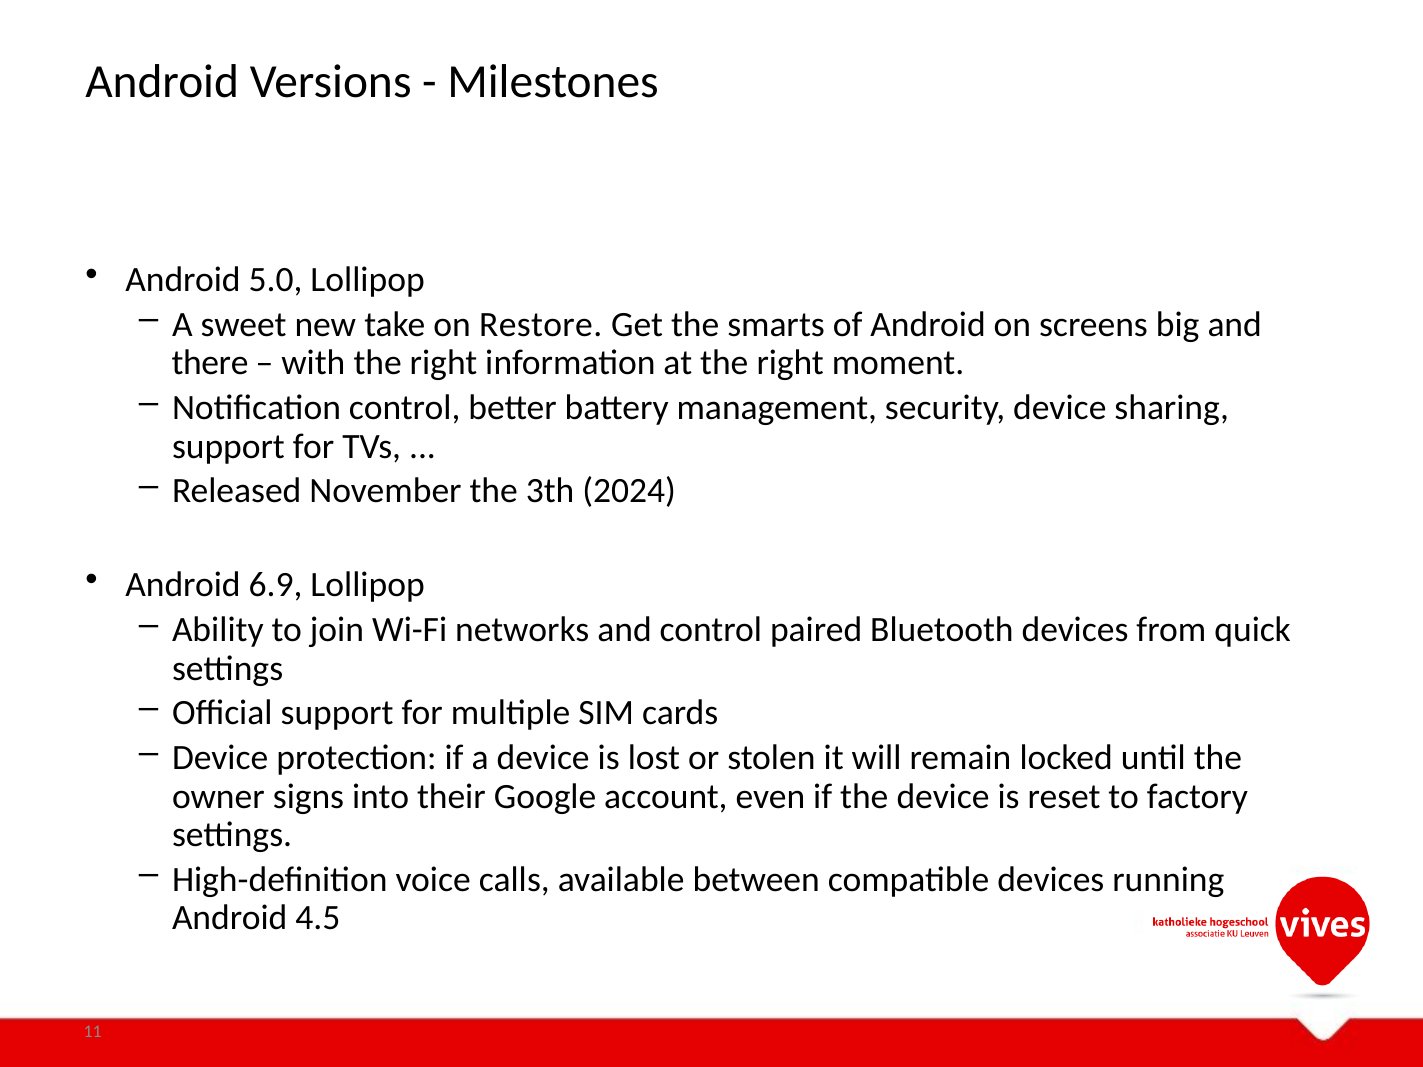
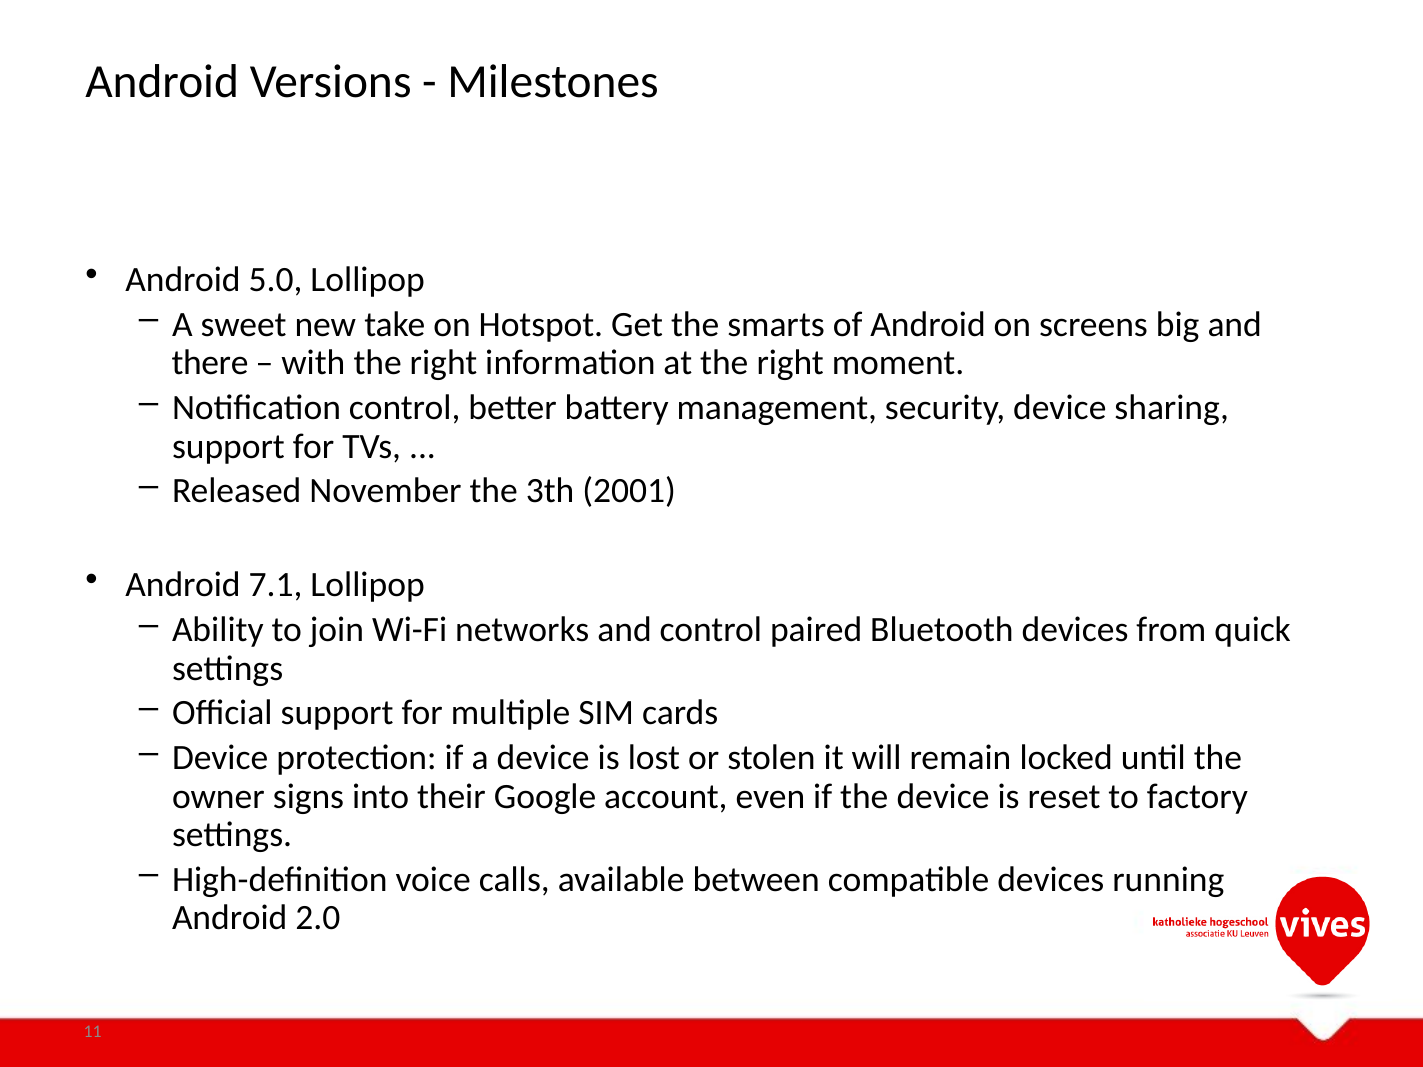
Restore: Restore -> Hotspot (541, 325)
2024: 2024 -> 2001 (629, 491)
6.9: 6.9 -> 7.1 (276, 585)
4.5: 4.5 -> 2.0 (318, 918)
